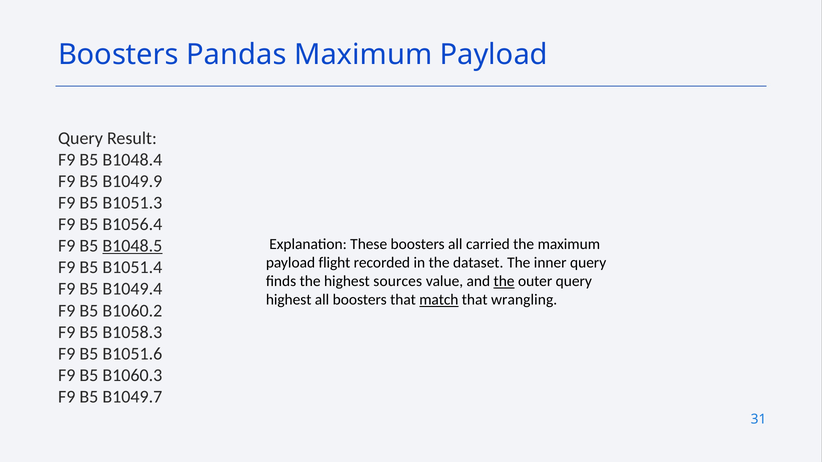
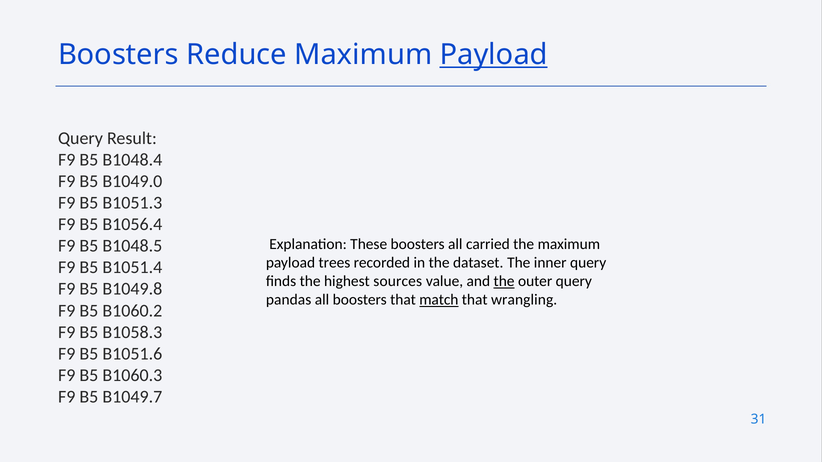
Pandas: Pandas -> Reduce (237, 55)
Payload underline: none -> present (494, 55)
B1049.9: B1049.9 -> B1049.0 (132, 181)
B1048.5 underline: present -> none (132, 246)
flight: flight -> trees (334, 263)
B1049.4: B1049.4 -> B1049.8 (132, 289)
highest: highest -> pandas (289, 300)
